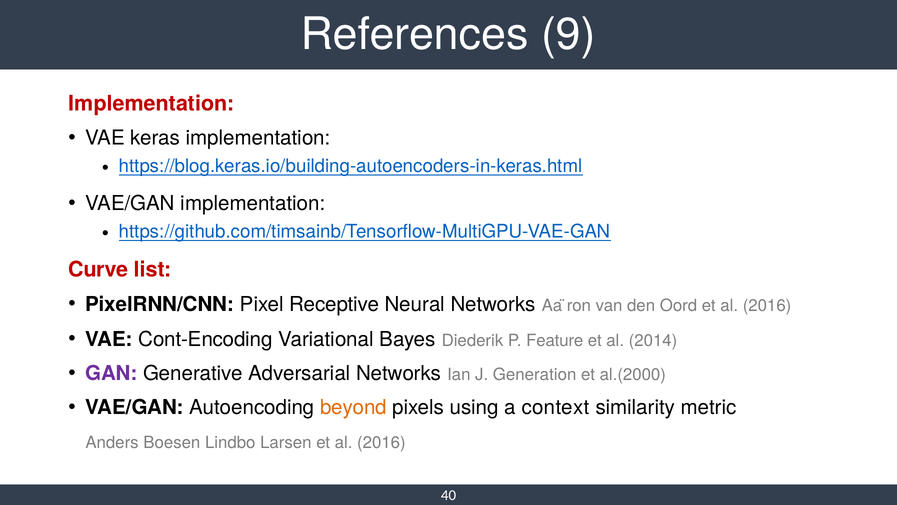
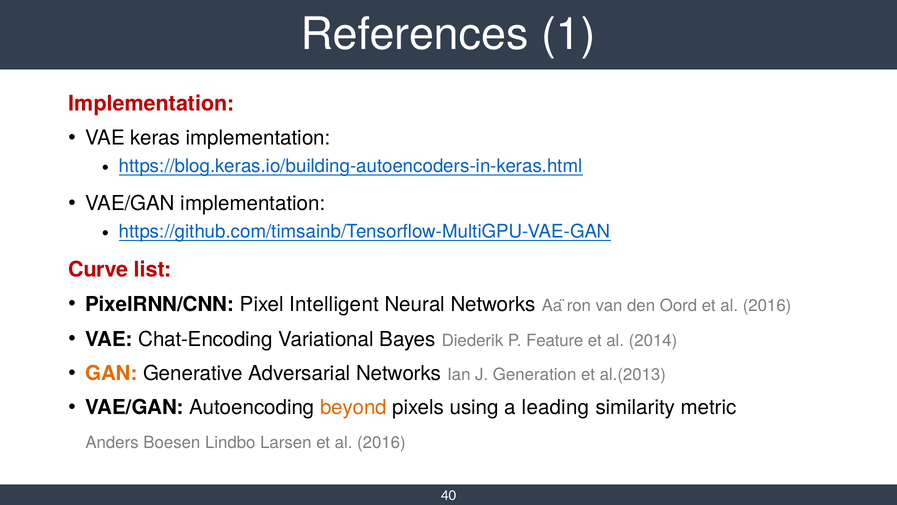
9: 9 -> 1 (568, 34)
Receptive: Receptive -> Intelligent (334, 304)
Cont-Encoding: Cont-Encoding -> Chat-Encoding (206, 339)
GAN colour: purple -> orange (111, 373)
al.(2000: al.(2000 -> al.(2013 (633, 374)
context: context -> leading (556, 407)
